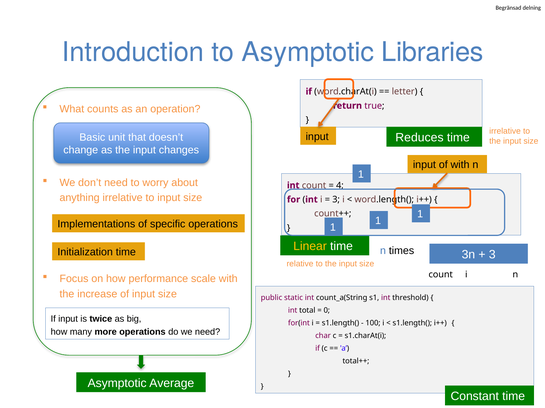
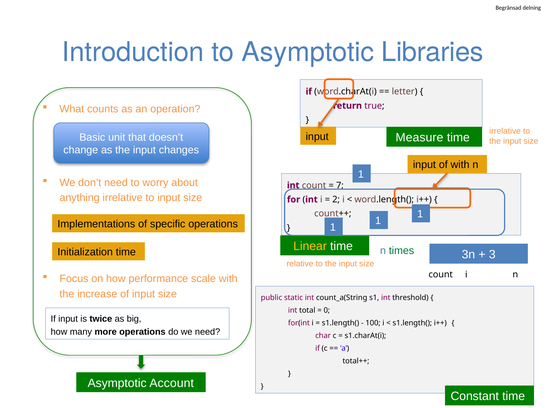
Reduces: Reduces -> Measure (419, 138)
4: 4 -> 7 (340, 186)
3: 3 -> 2 (336, 200)
times colour: black -> green (402, 251)
Average: Average -> Account (172, 384)
